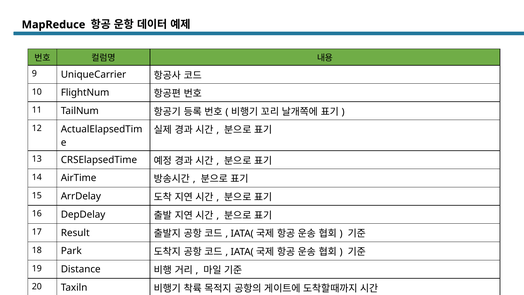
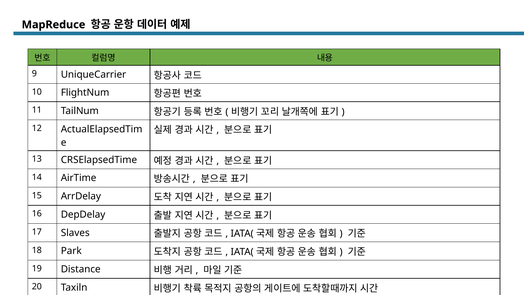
Result: Result -> Slaves (75, 233)
